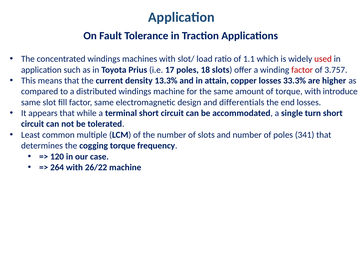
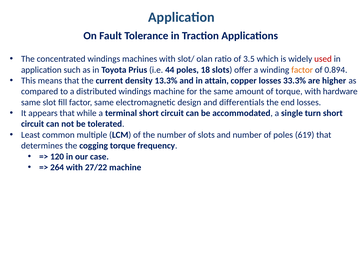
load: load -> olan (204, 59)
1.1: 1.1 -> 3.5 (249, 59)
17: 17 -> 44 (170, 70)
factor colour: red -> orange (302, 70)
3.757: 3.757 -> 0.894 (336, 70)
introduce: introduce -> hardware (340, 92)
341: 341 -> 619 (305, 135)
26/22: 26/22 -> 27/22 (96, 168)
